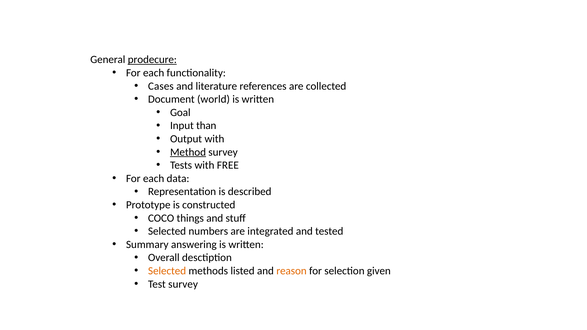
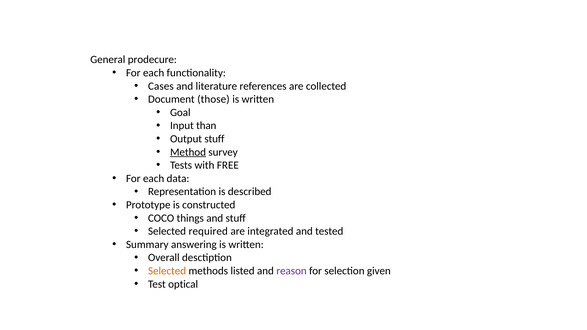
prodecure underline: present -> none (152, 60)
world: world -> those (213, 99)
Output with: with -> stuff (214, 139)
numbers: numbers -> required (208, 231)
reason colour: orange -> purple (291, 271)
Test survey: survey -> optical (183, 284)
